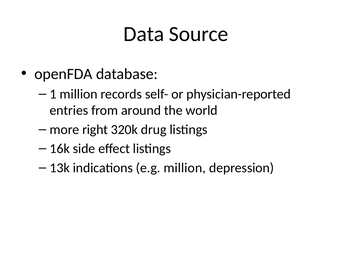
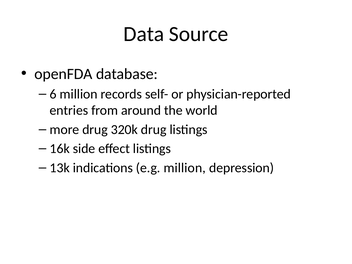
1: 1 -> 6 (53, 94)
more right: right -> drug (95, 130)
